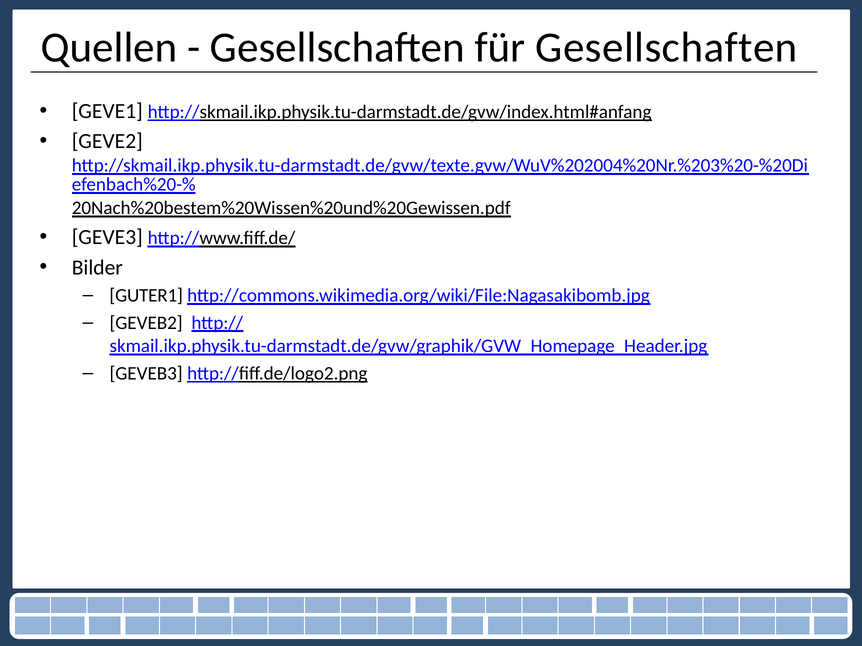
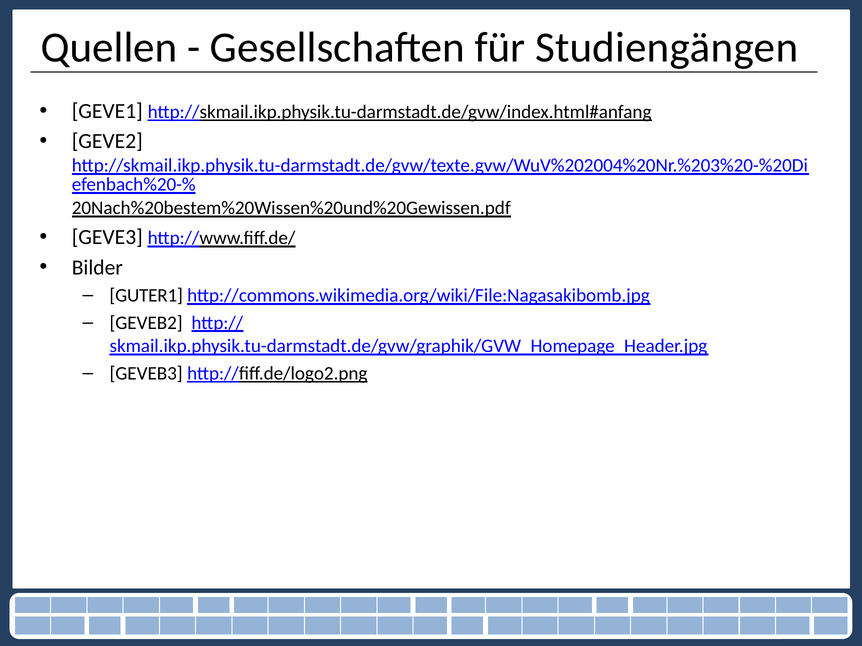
für Gesellschaften: Gesellschaften -> Studiengängen (667, 48)
